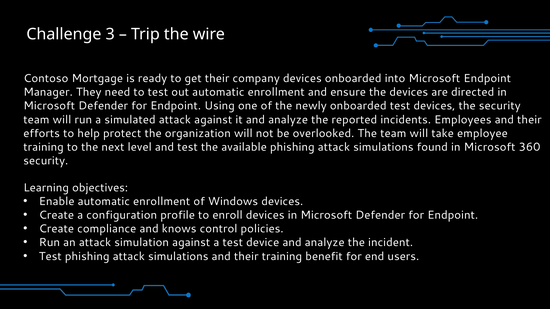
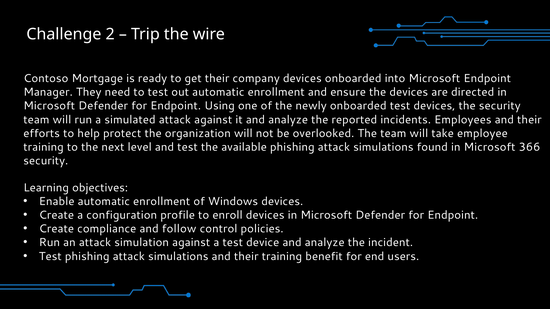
3: 3 -> 2 (110, 34)
360: 360 -> 366 (530, 147)
knows: knows -> follow (179, 229)
